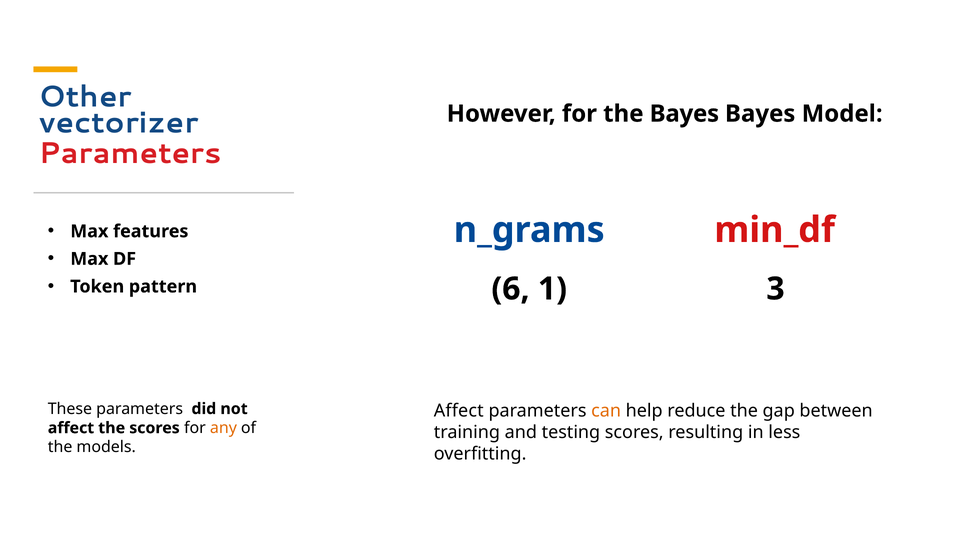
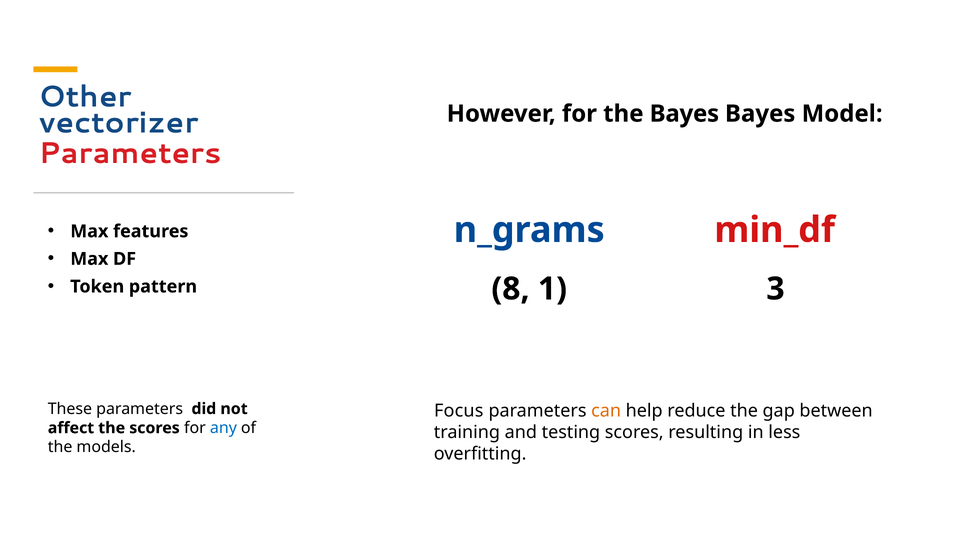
6: 6 -> 8 (510, 289)
Affect: Affect -> Focus (459, 411)
any colour: orange -> blue (223, 428)
